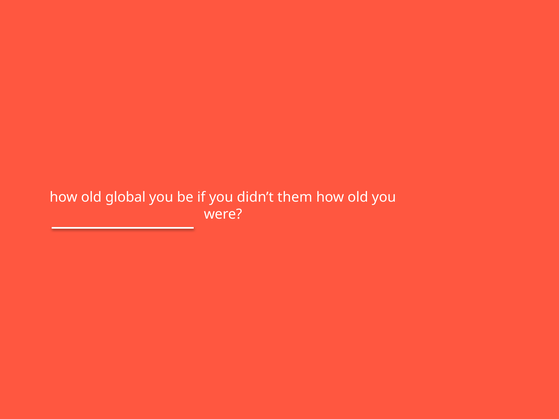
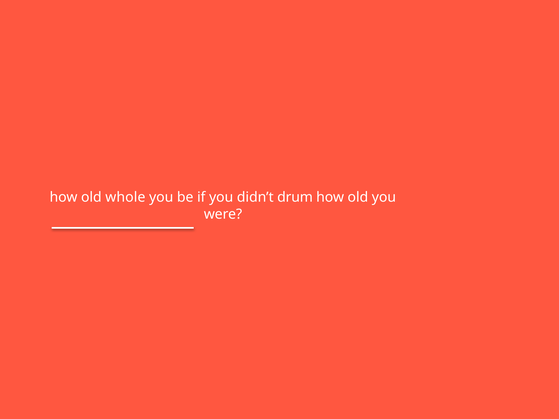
global: global -> whole (125, 197)
them: them -> drum (295, 197)
